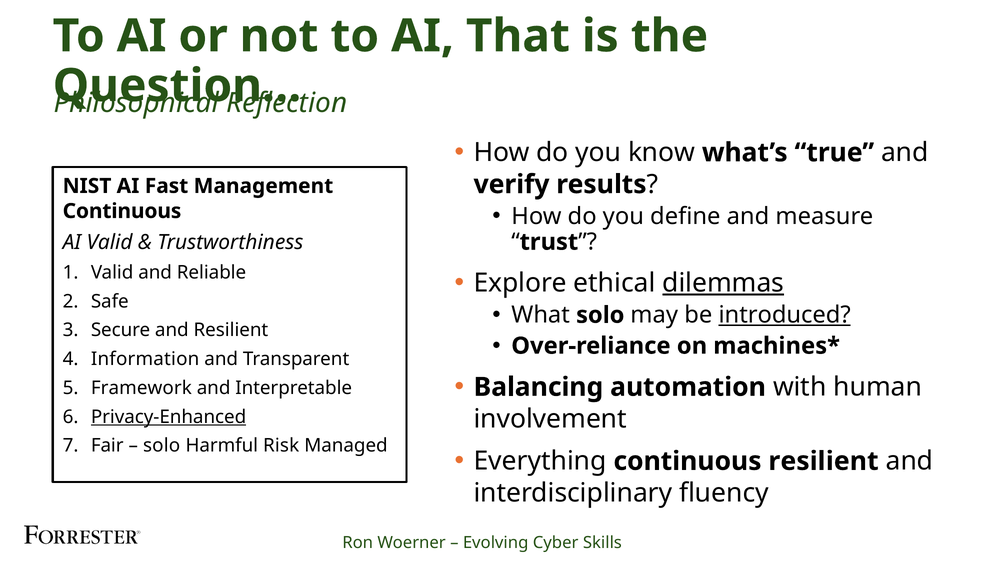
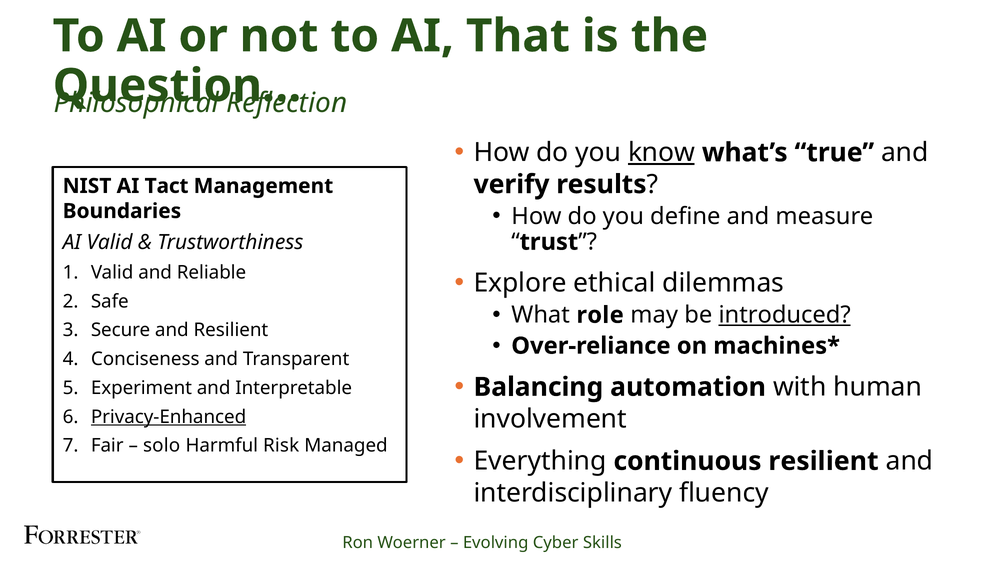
know underline: none -> present (661, 153)
Fast: Fast -> Tact (167, 186)
Continuous: Continuous -> Boundaries (122, 211)
dilemmas underline: present -> none (723, 283)
What solo: solo -> role (600, 315)
Information: Information -> Conciseness (145, 359)
Framework: Framework -> Experiment (141, 388)
